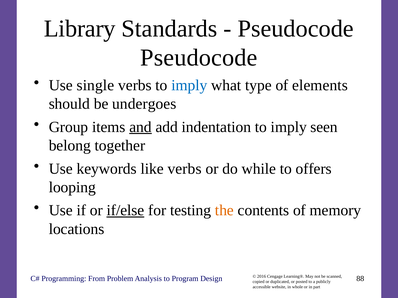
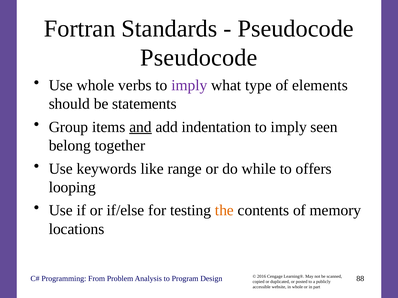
Library: Library -> Fortran (80, 29)
Use single: single -> whole (95, 85)
imply colour: blue -> purple (189, 85)
undergoes: undergoes -> statements (144, 104)
like verbs: verbs -> range (185, 169)
if/else underline: present -> none (125, 211)
